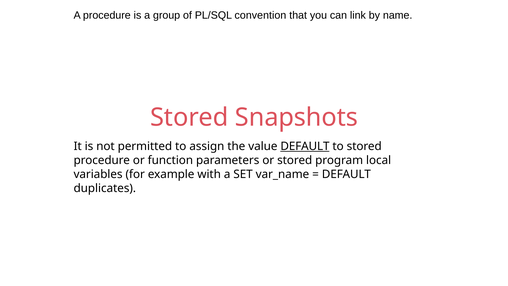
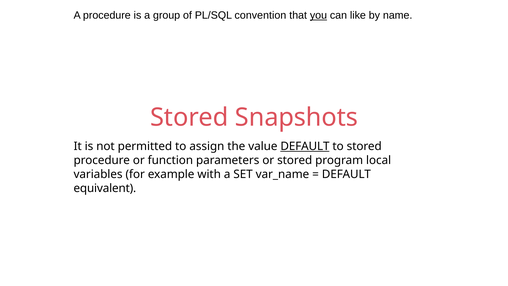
you underline: none -> present (318, 15)
link: link -> like (358, 15)
duplicates: duplicates -> equivalent (105, 188)
